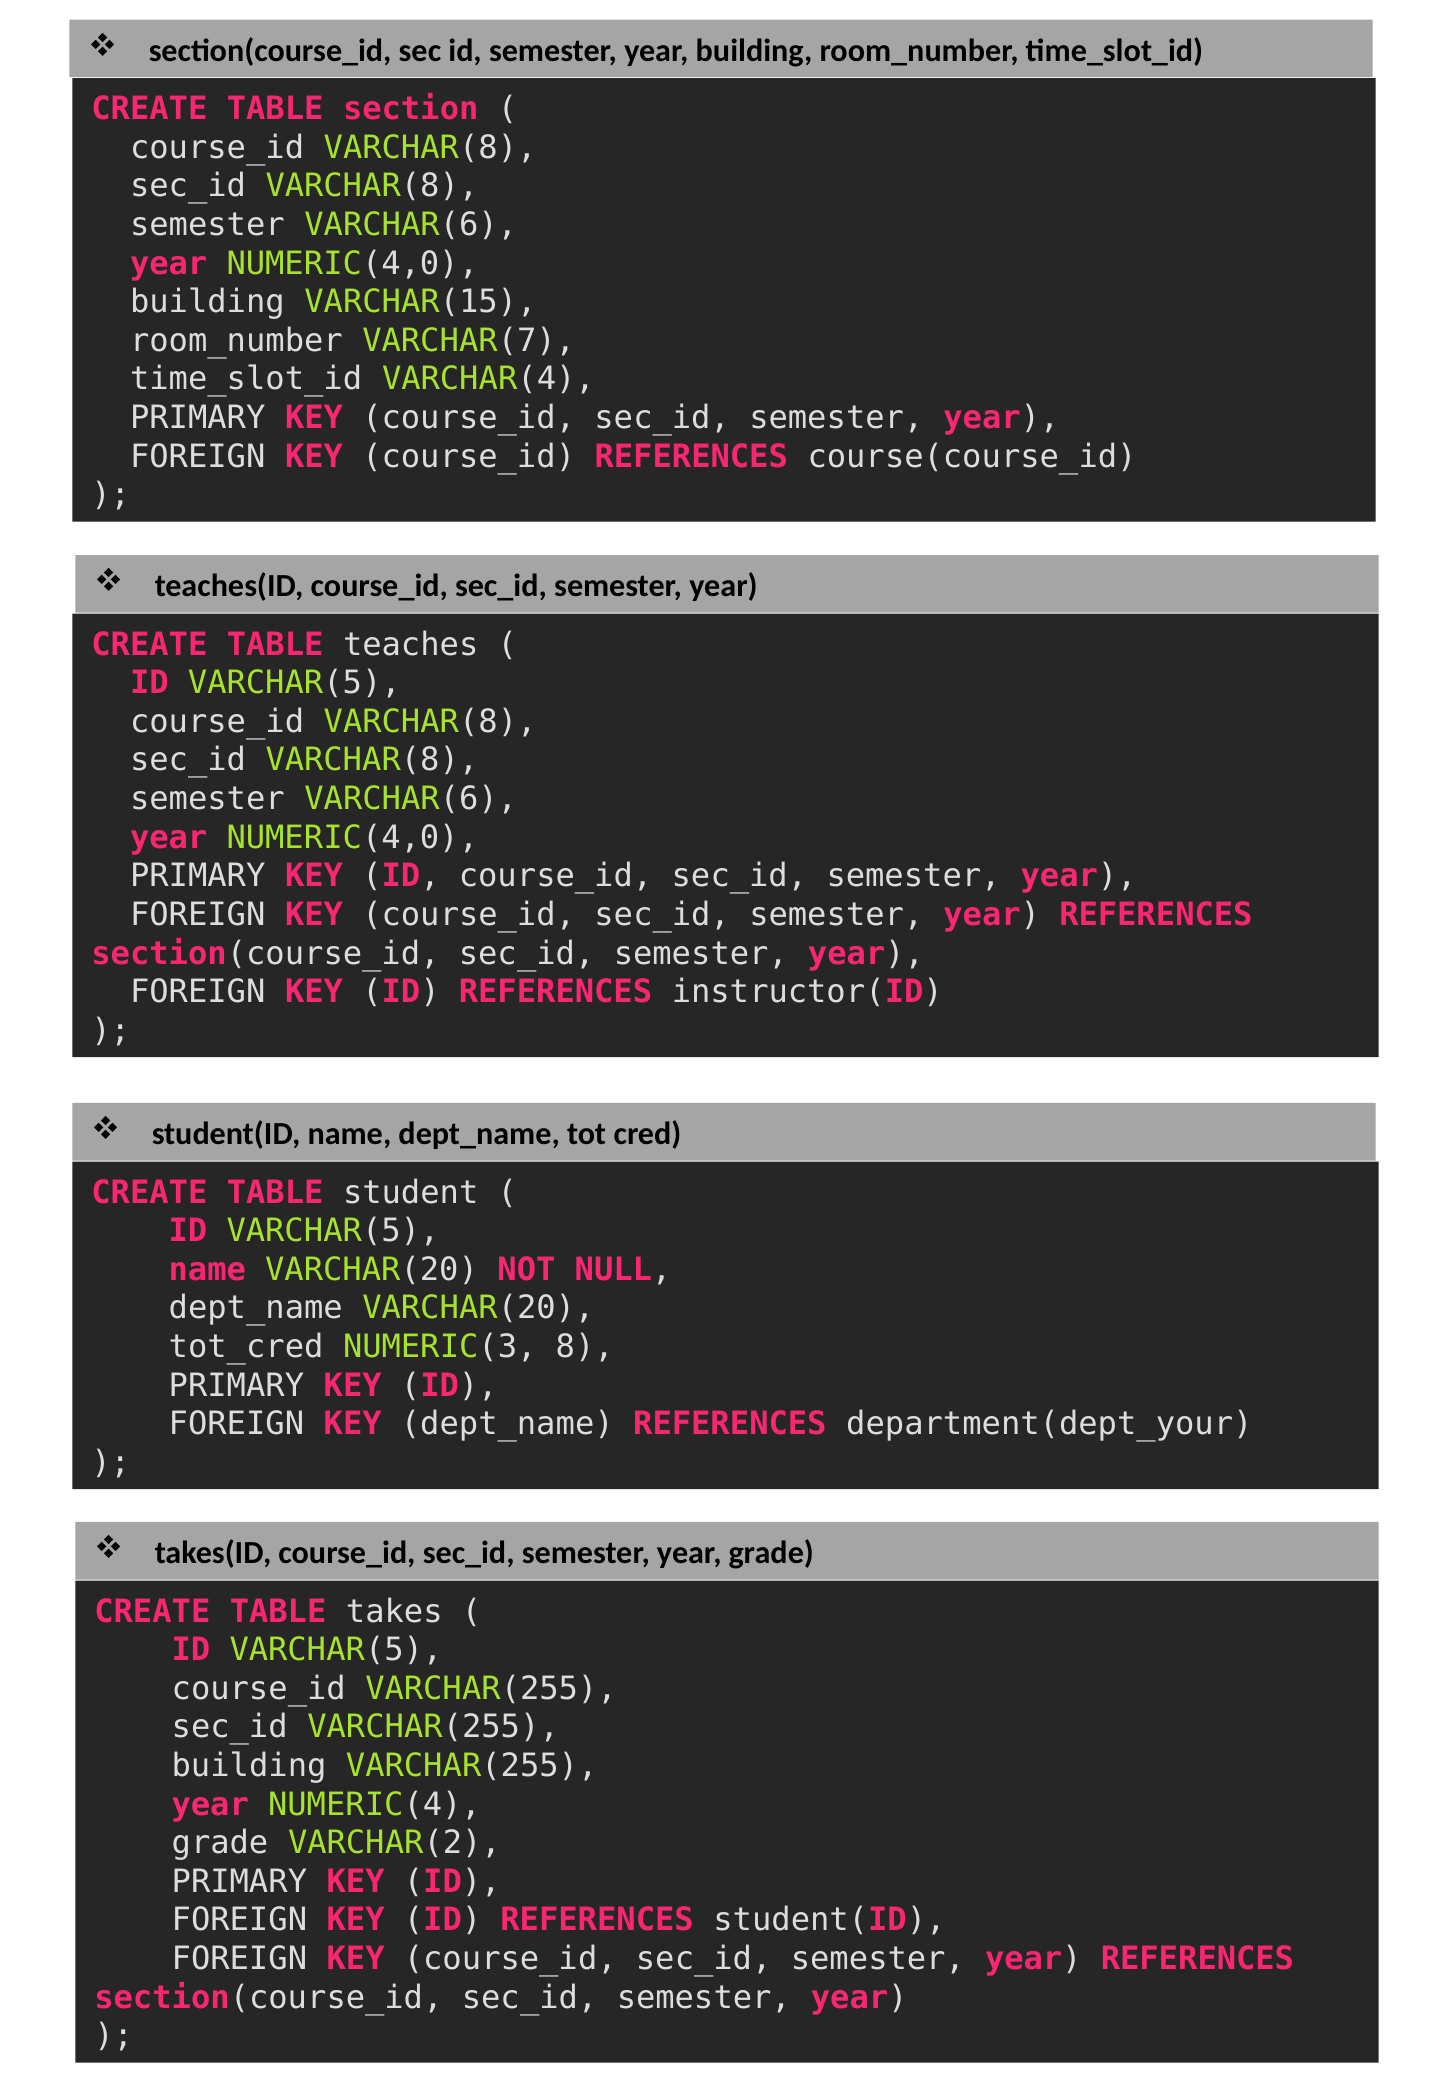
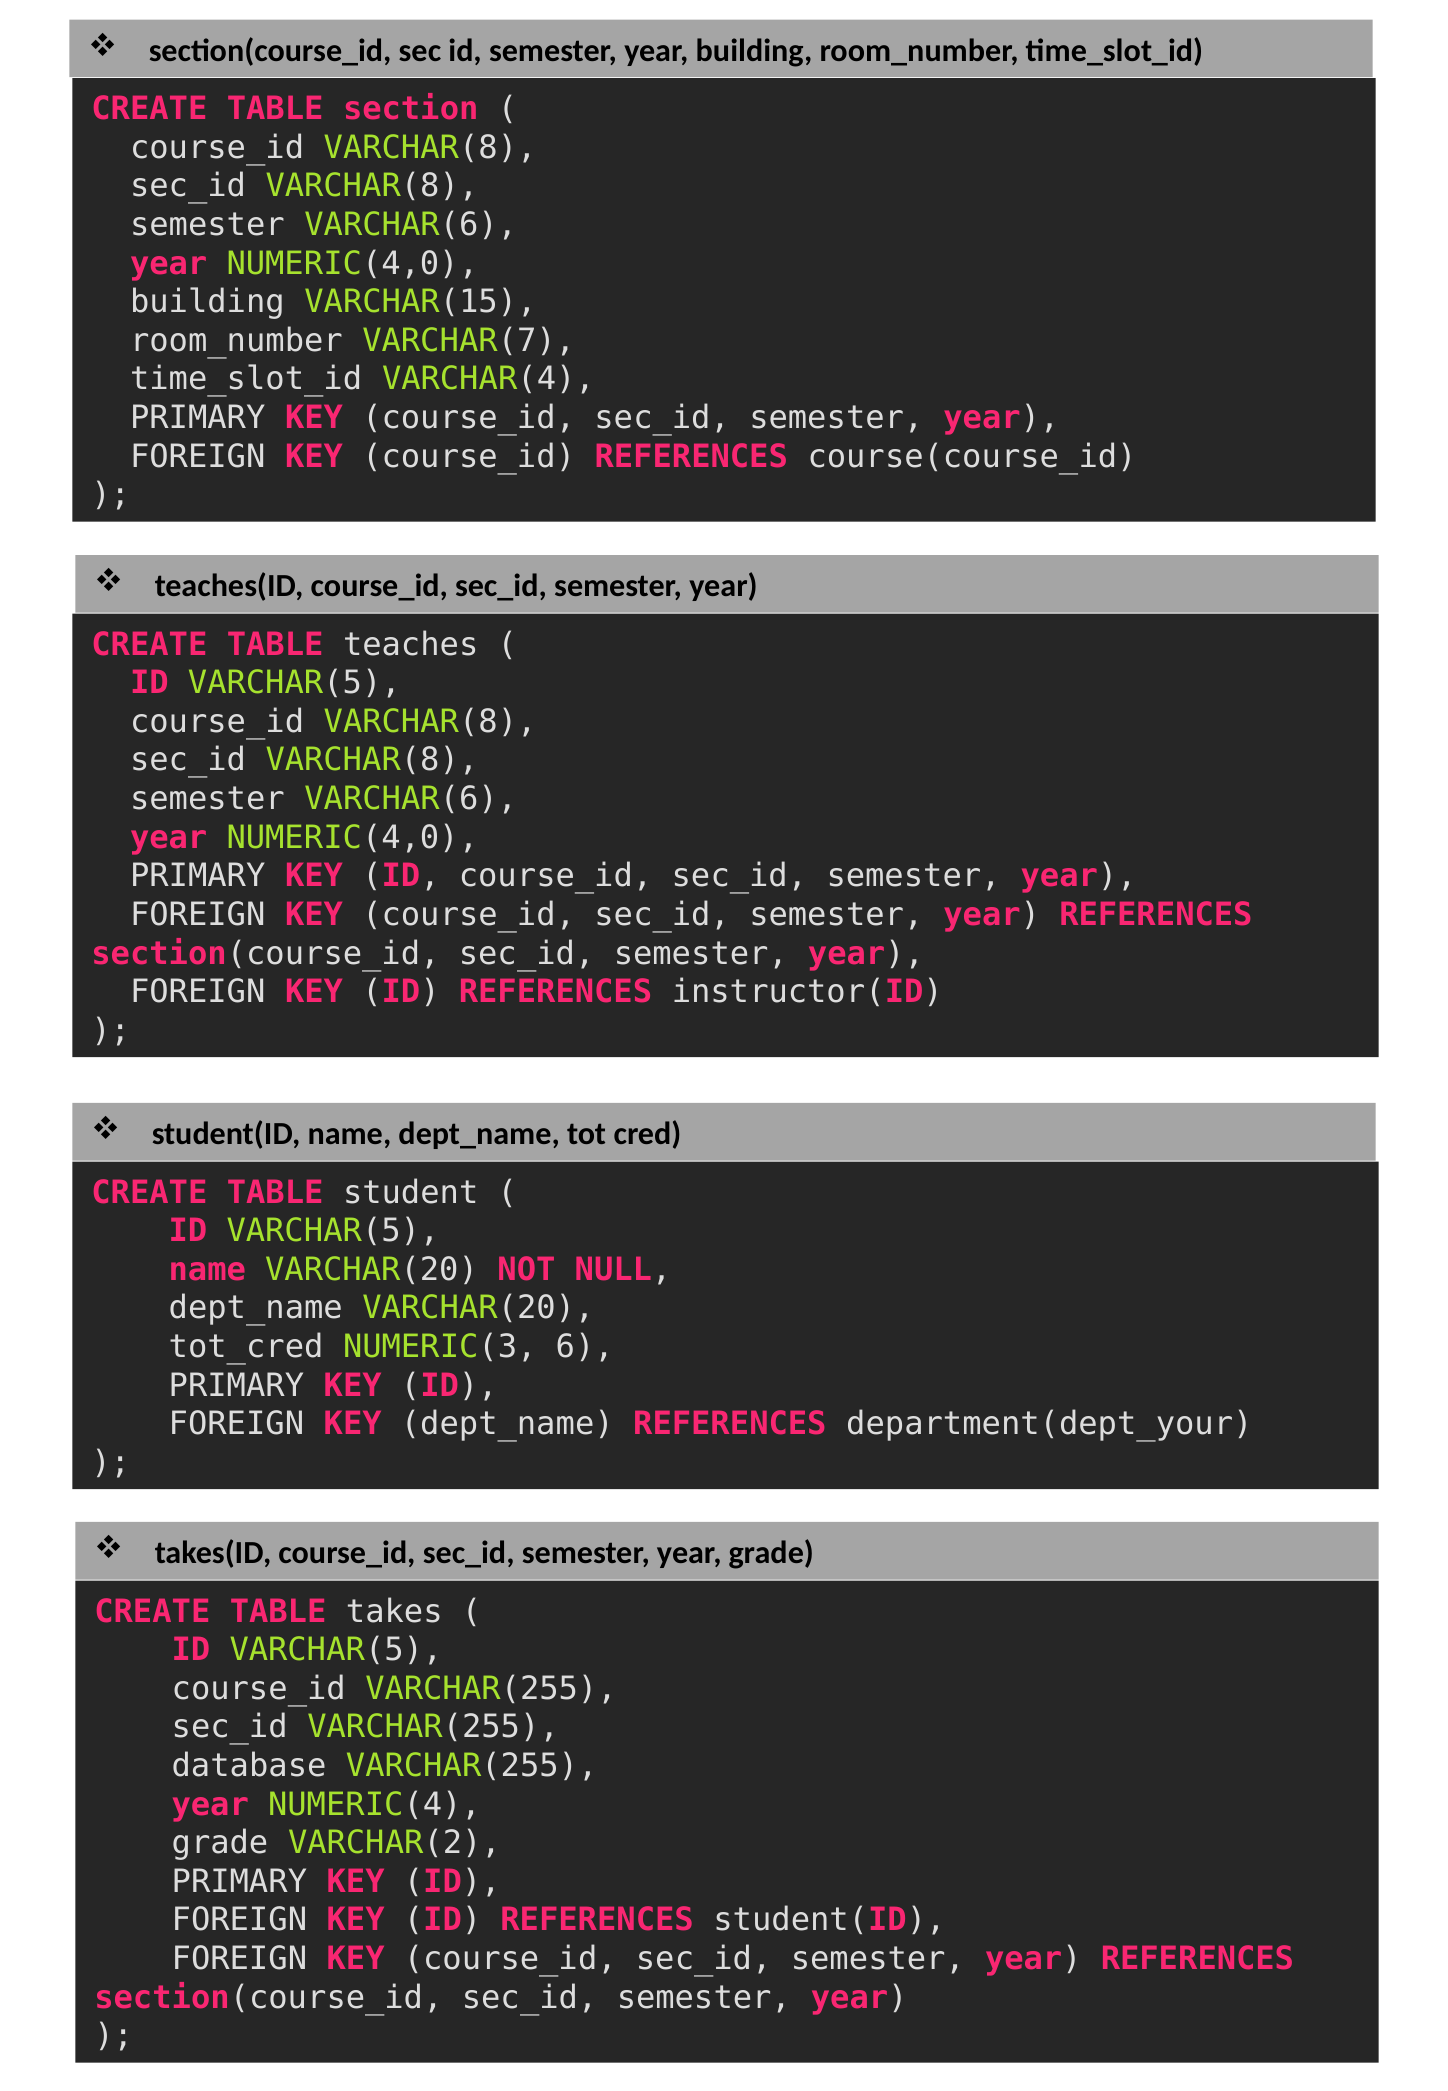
8: 8 -> 6 (585, 1347)
building: building -> database (249, 1766)
